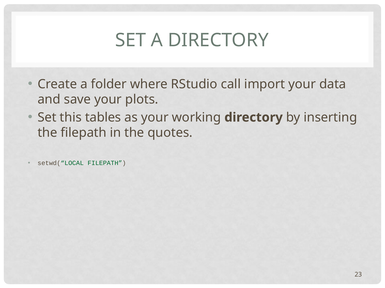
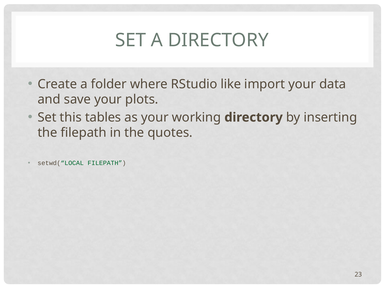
call: call -> like (231, 84)
